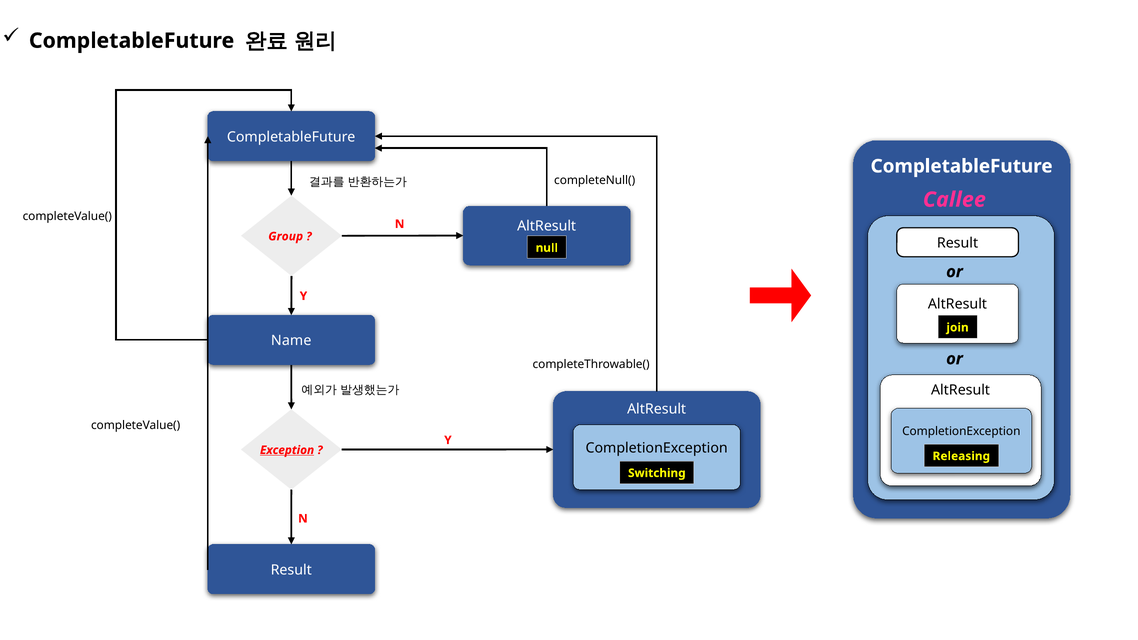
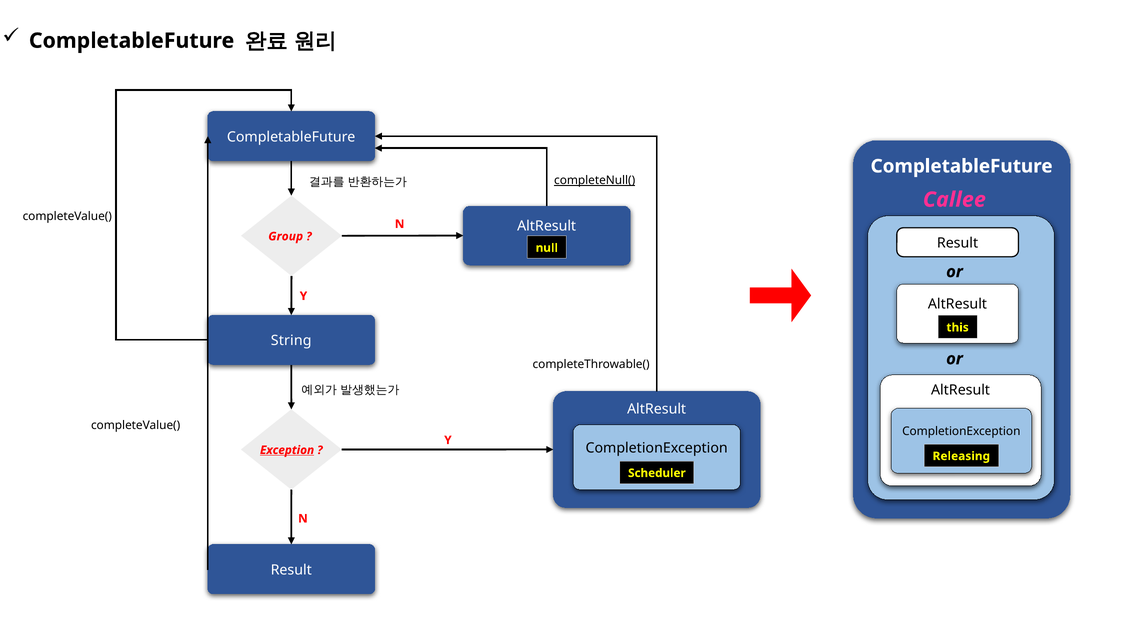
completeNull( underline: none -> present (595, 181)
join: join -> this (958, 328)
Name: Name -> String (291, 341)
Switching: Switching -> Scheduler (657, 473)
